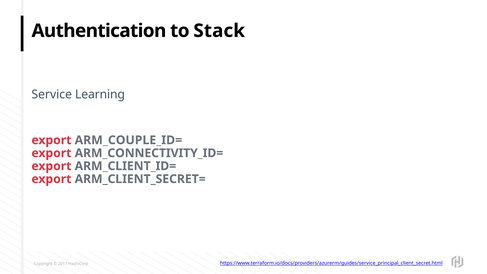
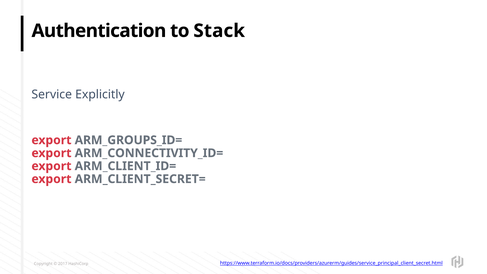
Learning: Learning -> Explicitly (100, 95)
ARM_COUPLE_ID=: ARM_COUPLE_ID= -> ARM_GROUPS_ID= (128, 140)
